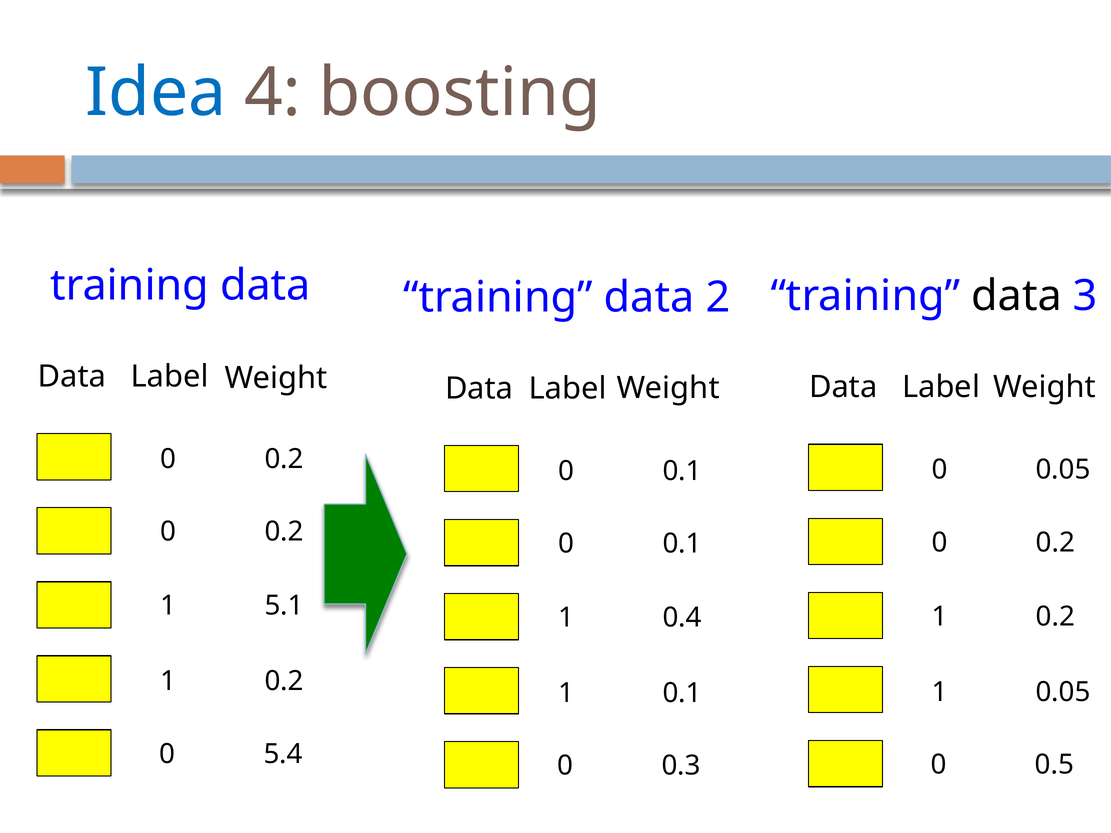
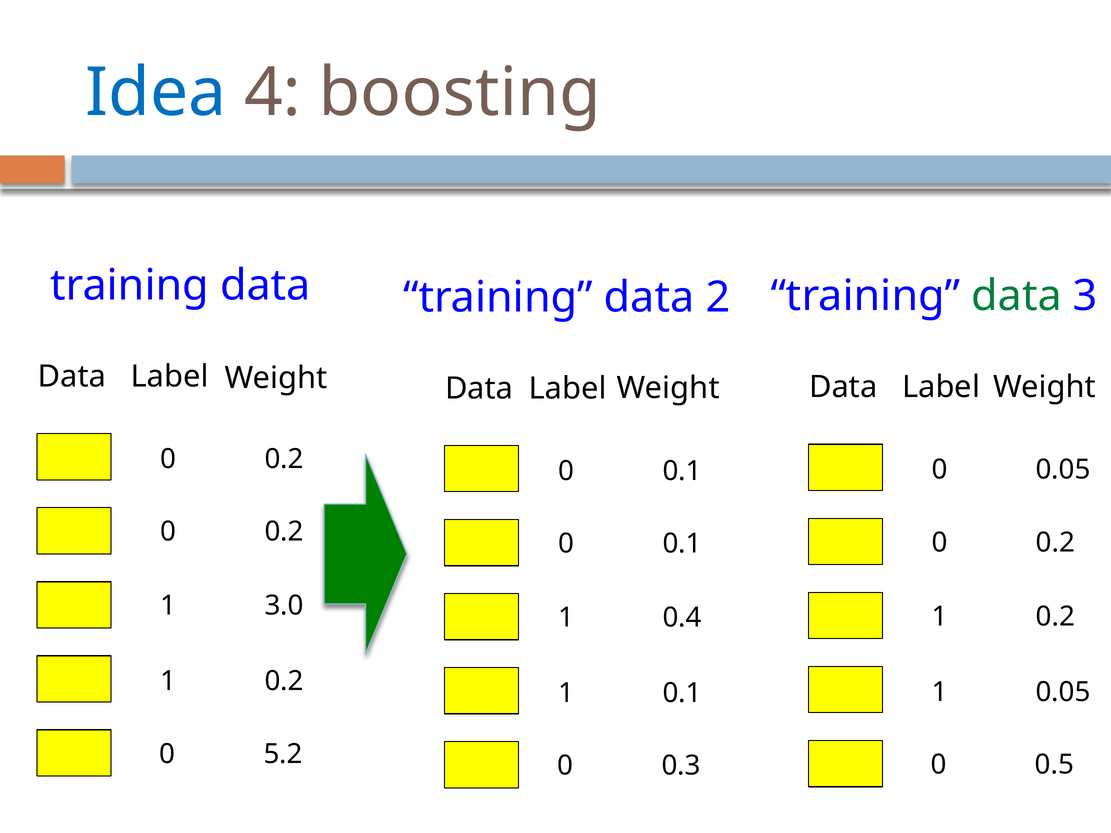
data colour: black -> green (1017, 296)
5.1: 5.1 -> 3.0 (284, 606)
5.4: 5.4 -> 5.2 (283, 754)
